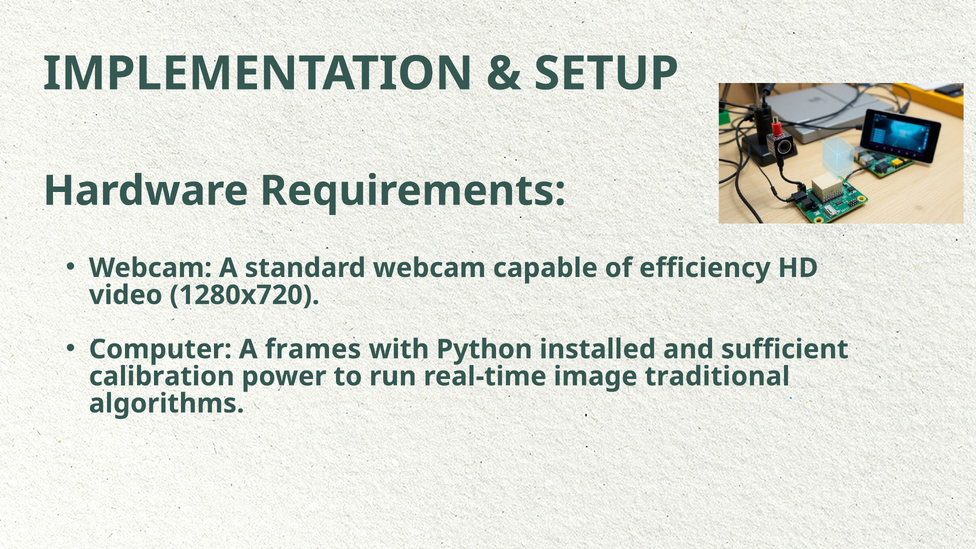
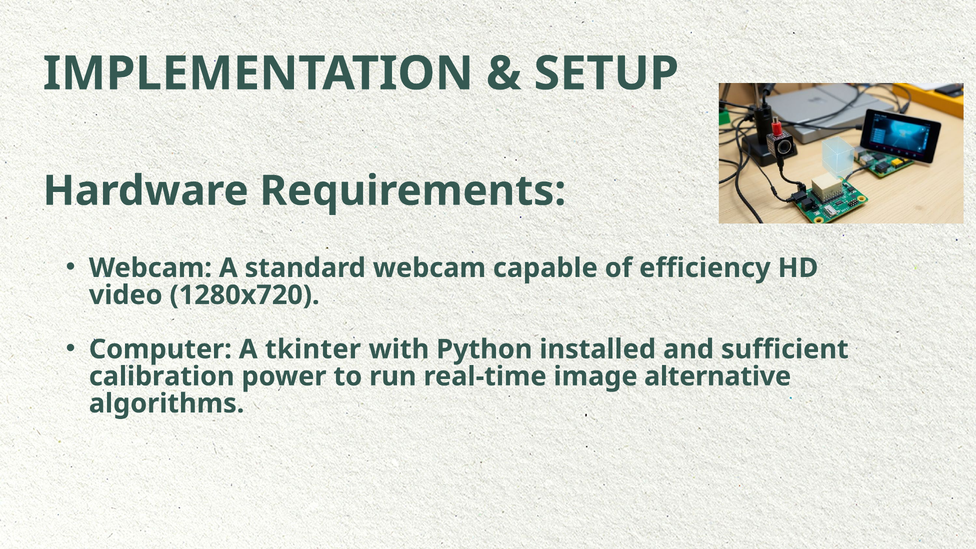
frames: frames -> tkinter (313, 349)
traditional: traditional -> alternative (718, 376)
